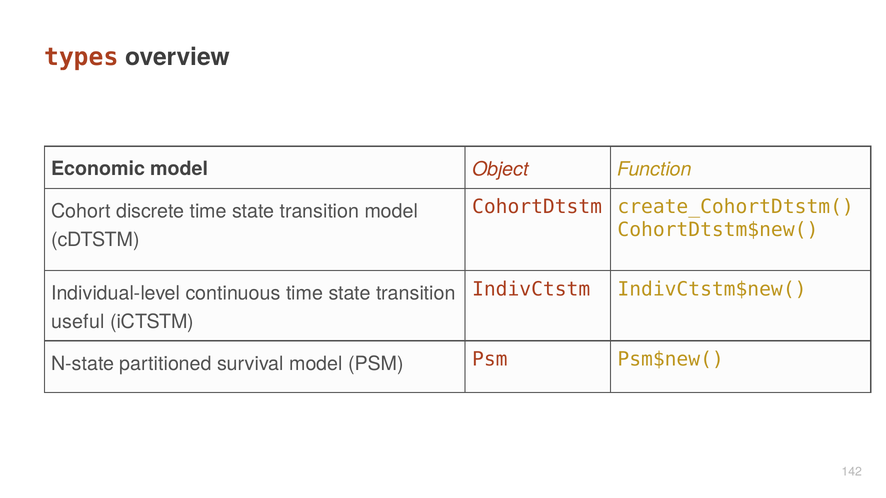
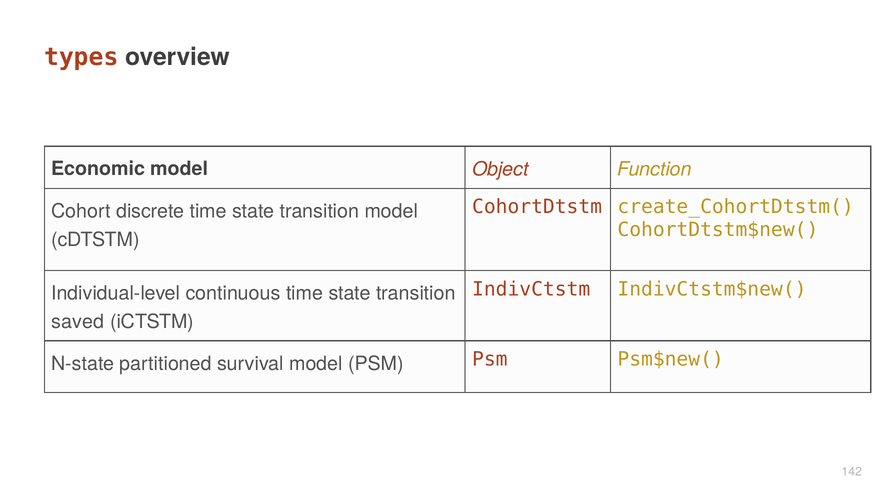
useful: useful -> saved (78, 322)
